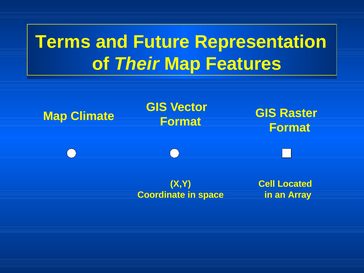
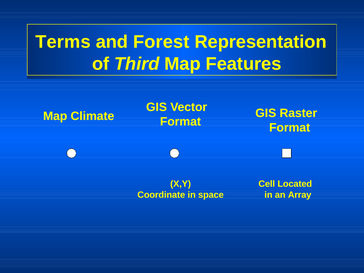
Future: Future -> Forest (161, 42)
Their: Their -> Third (137, 64)
